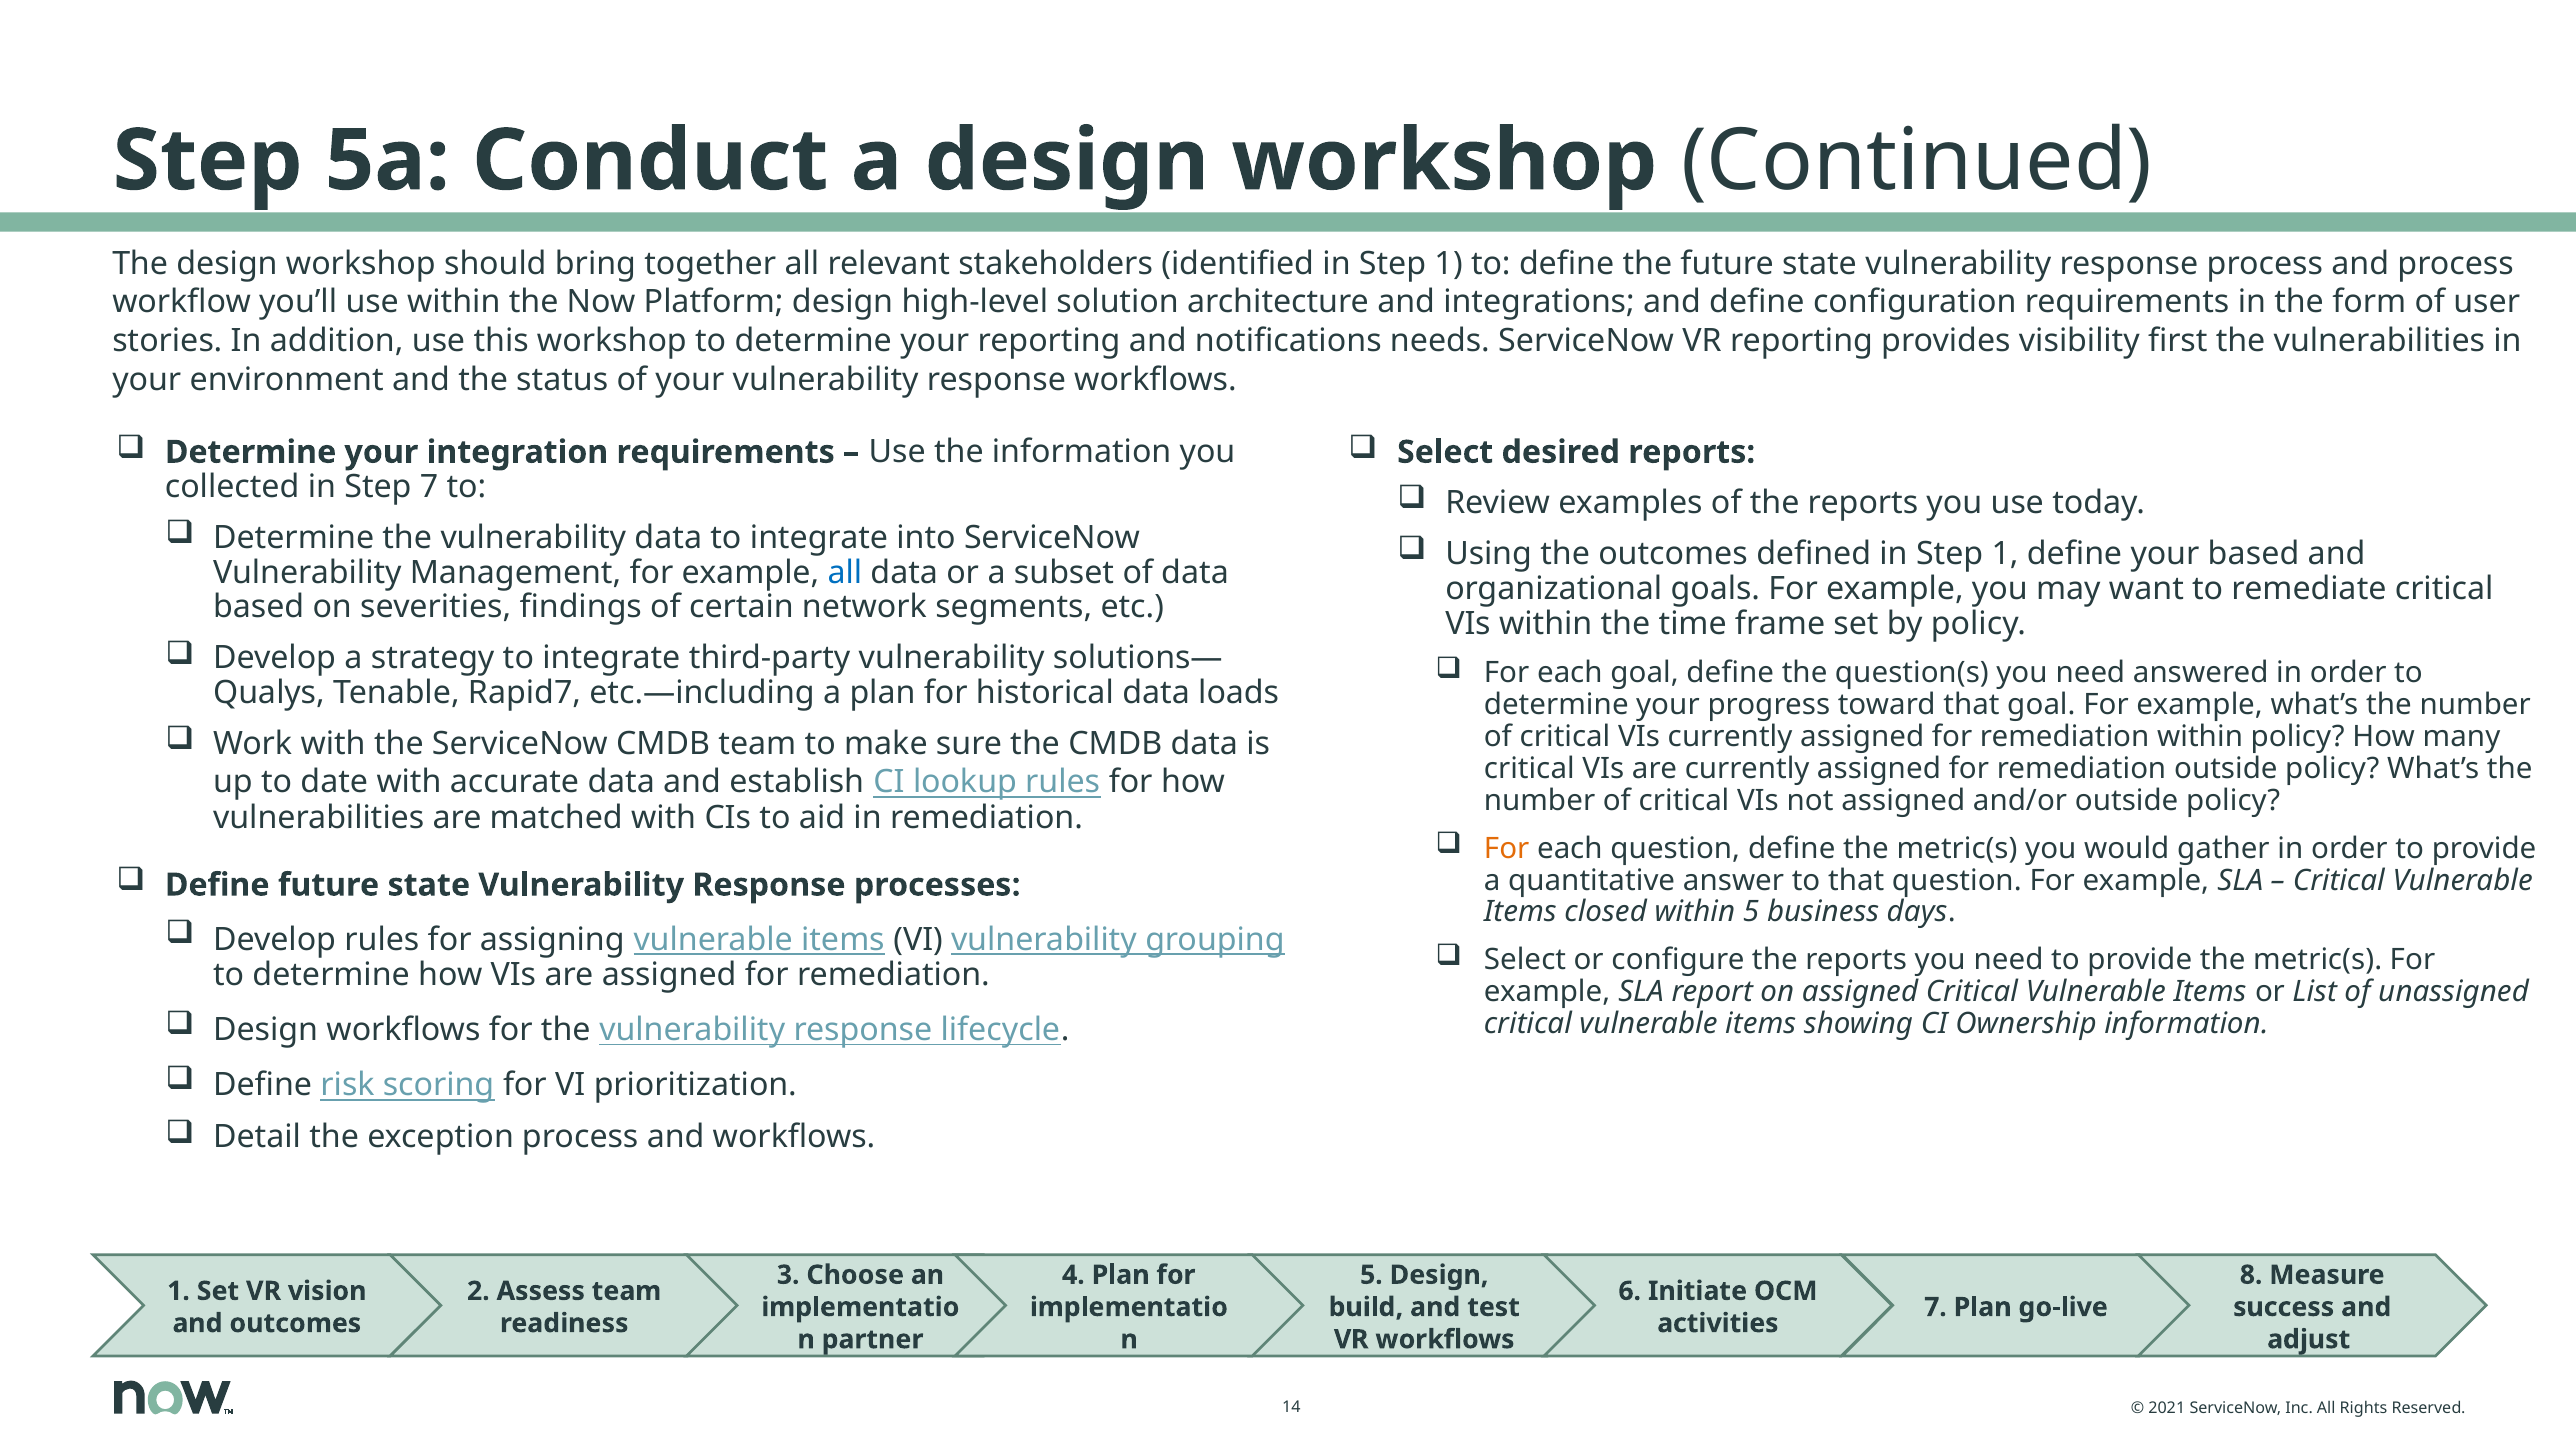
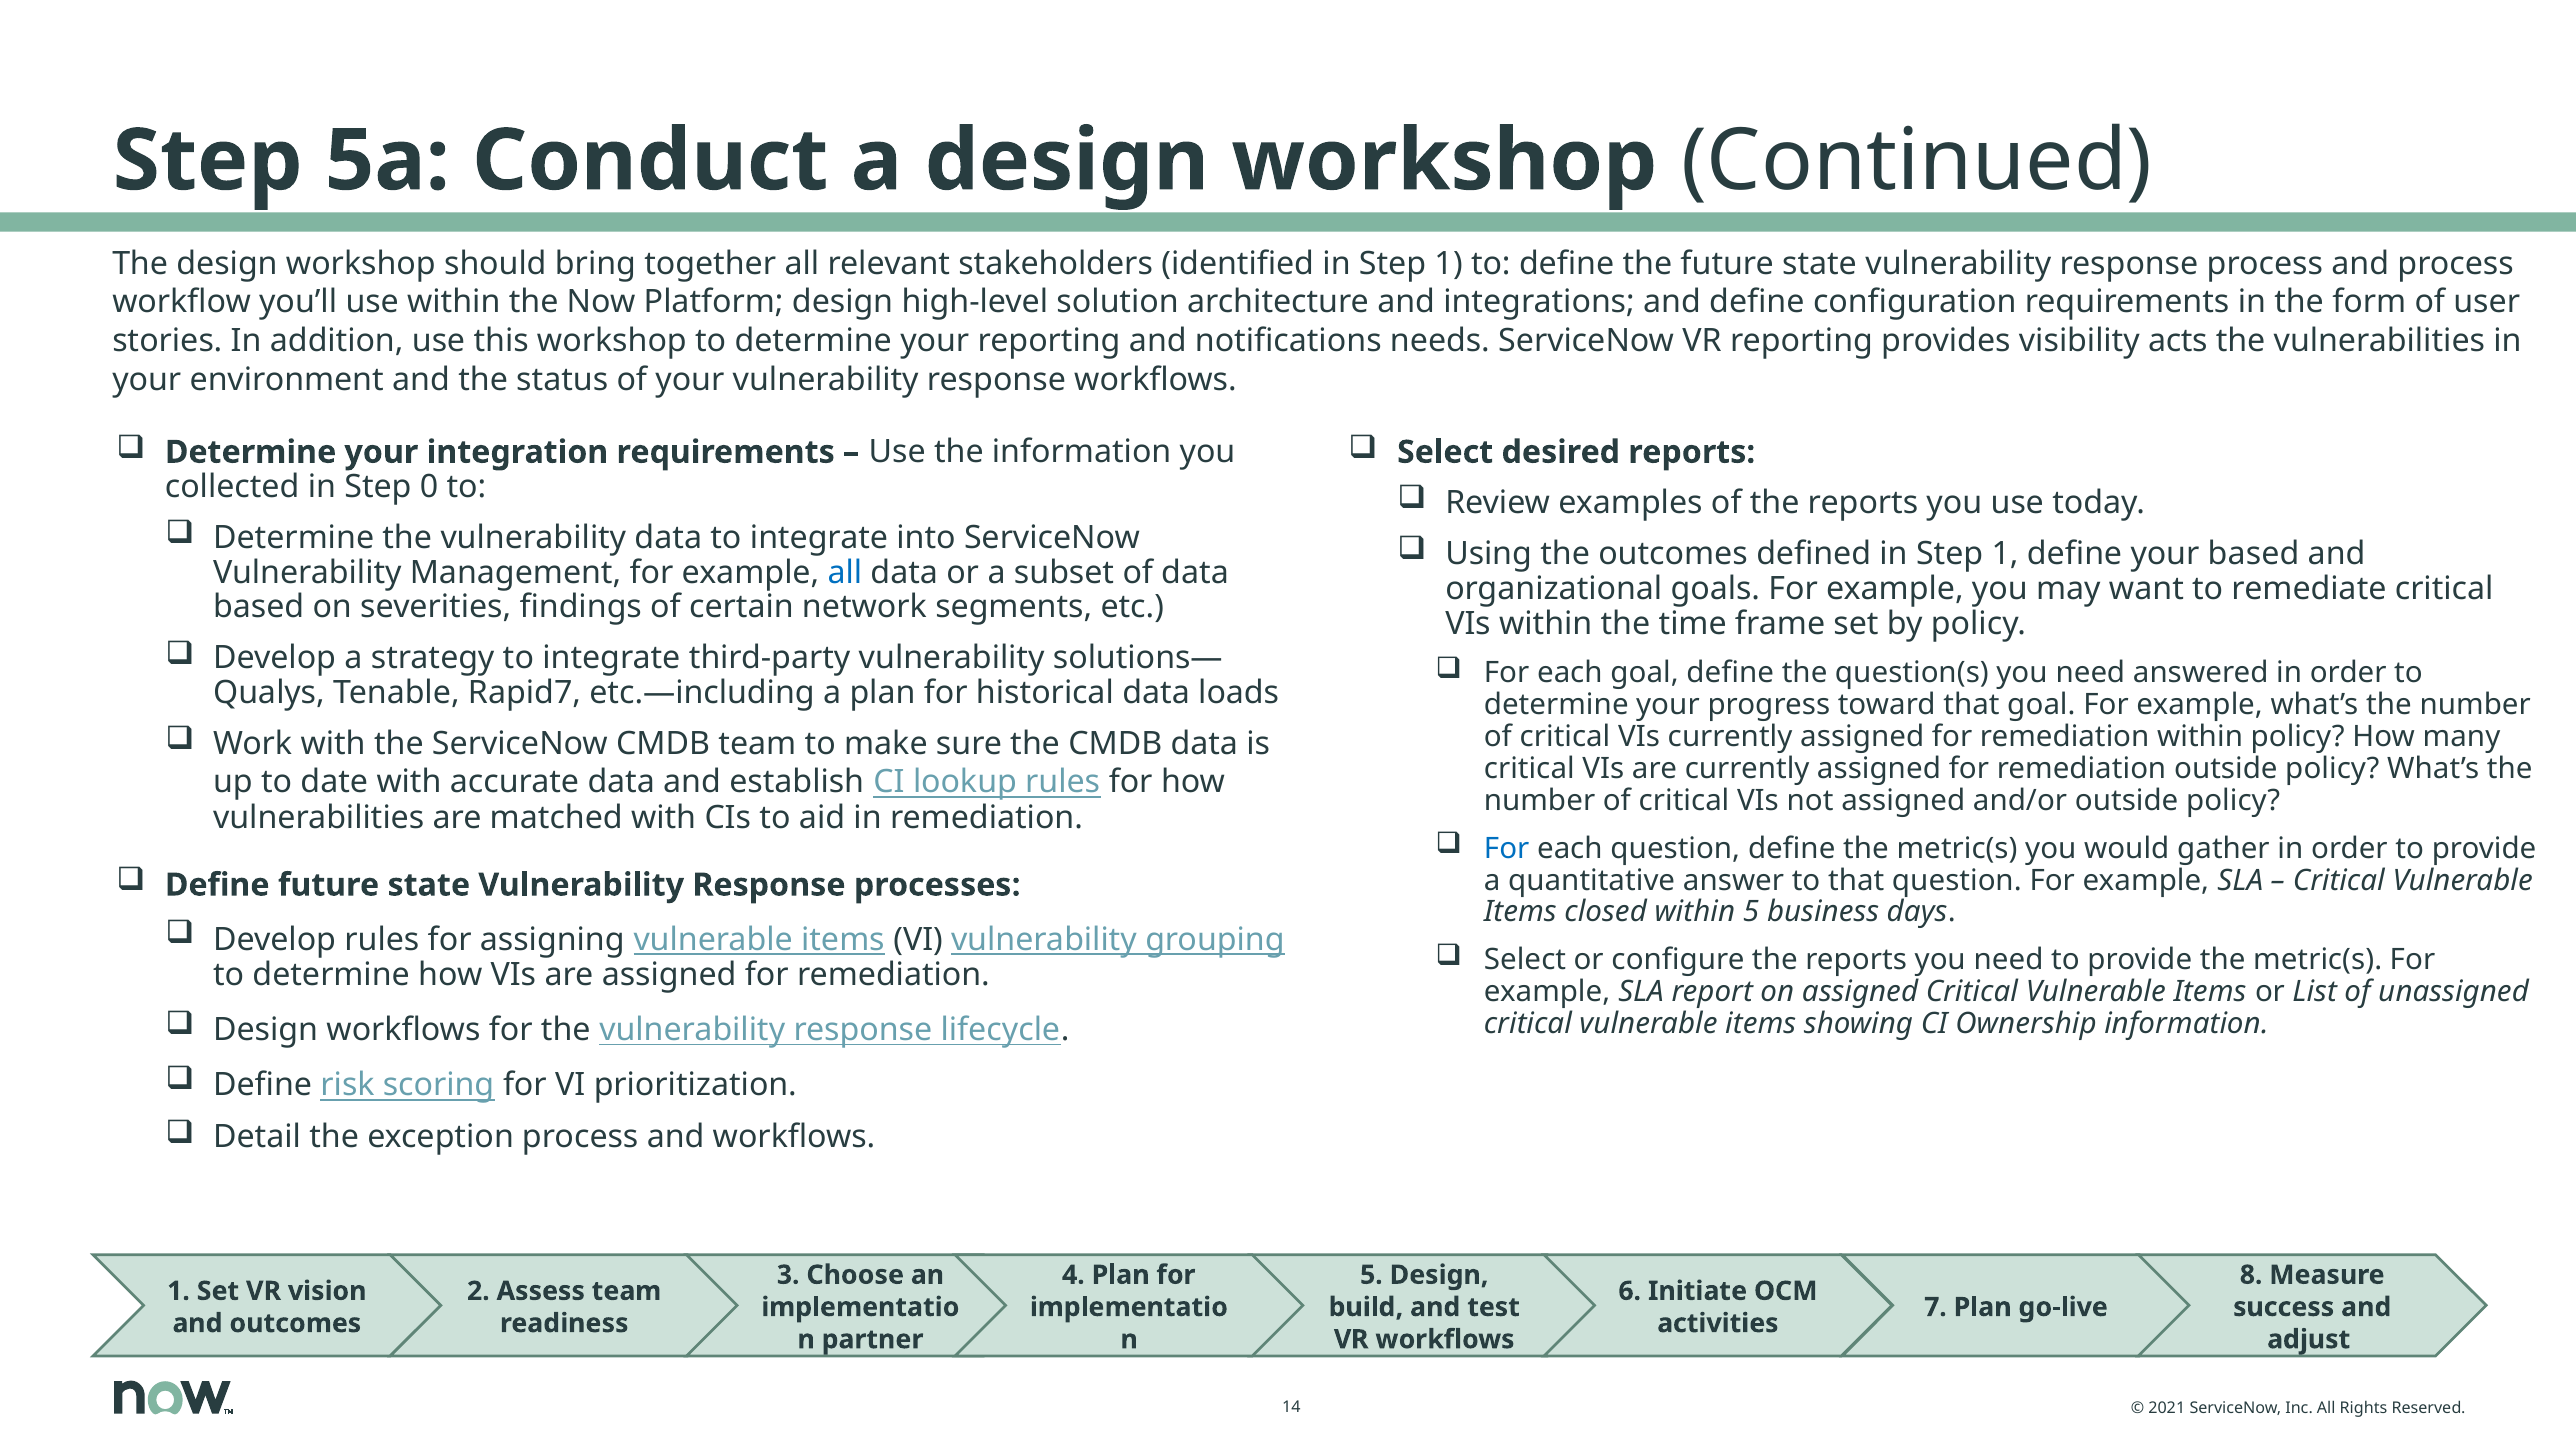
first: first -> acts (2178, 341)
Step 7: 7 -> 0 (429, 487)
For colour: orange -> blue (1507, 849)
